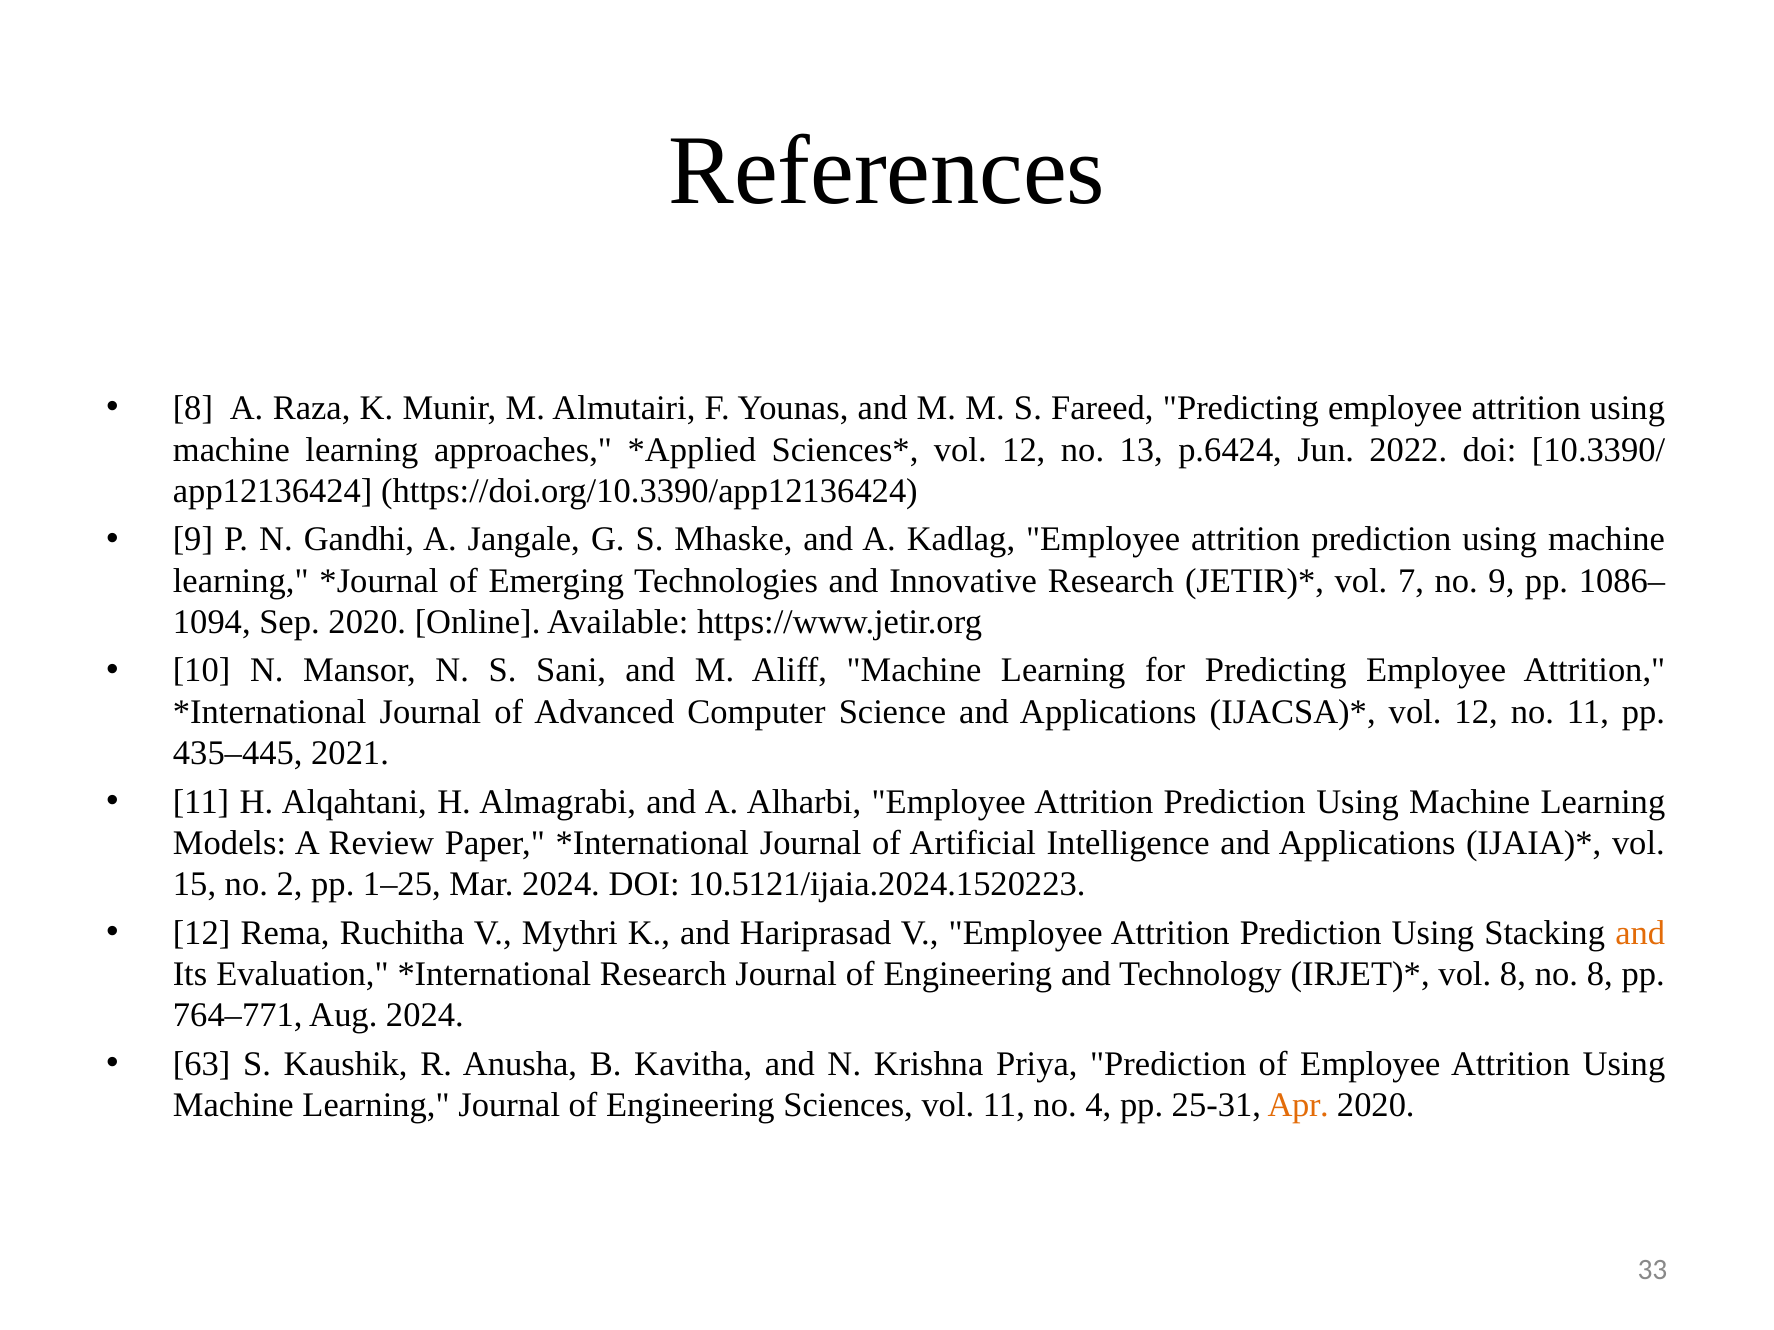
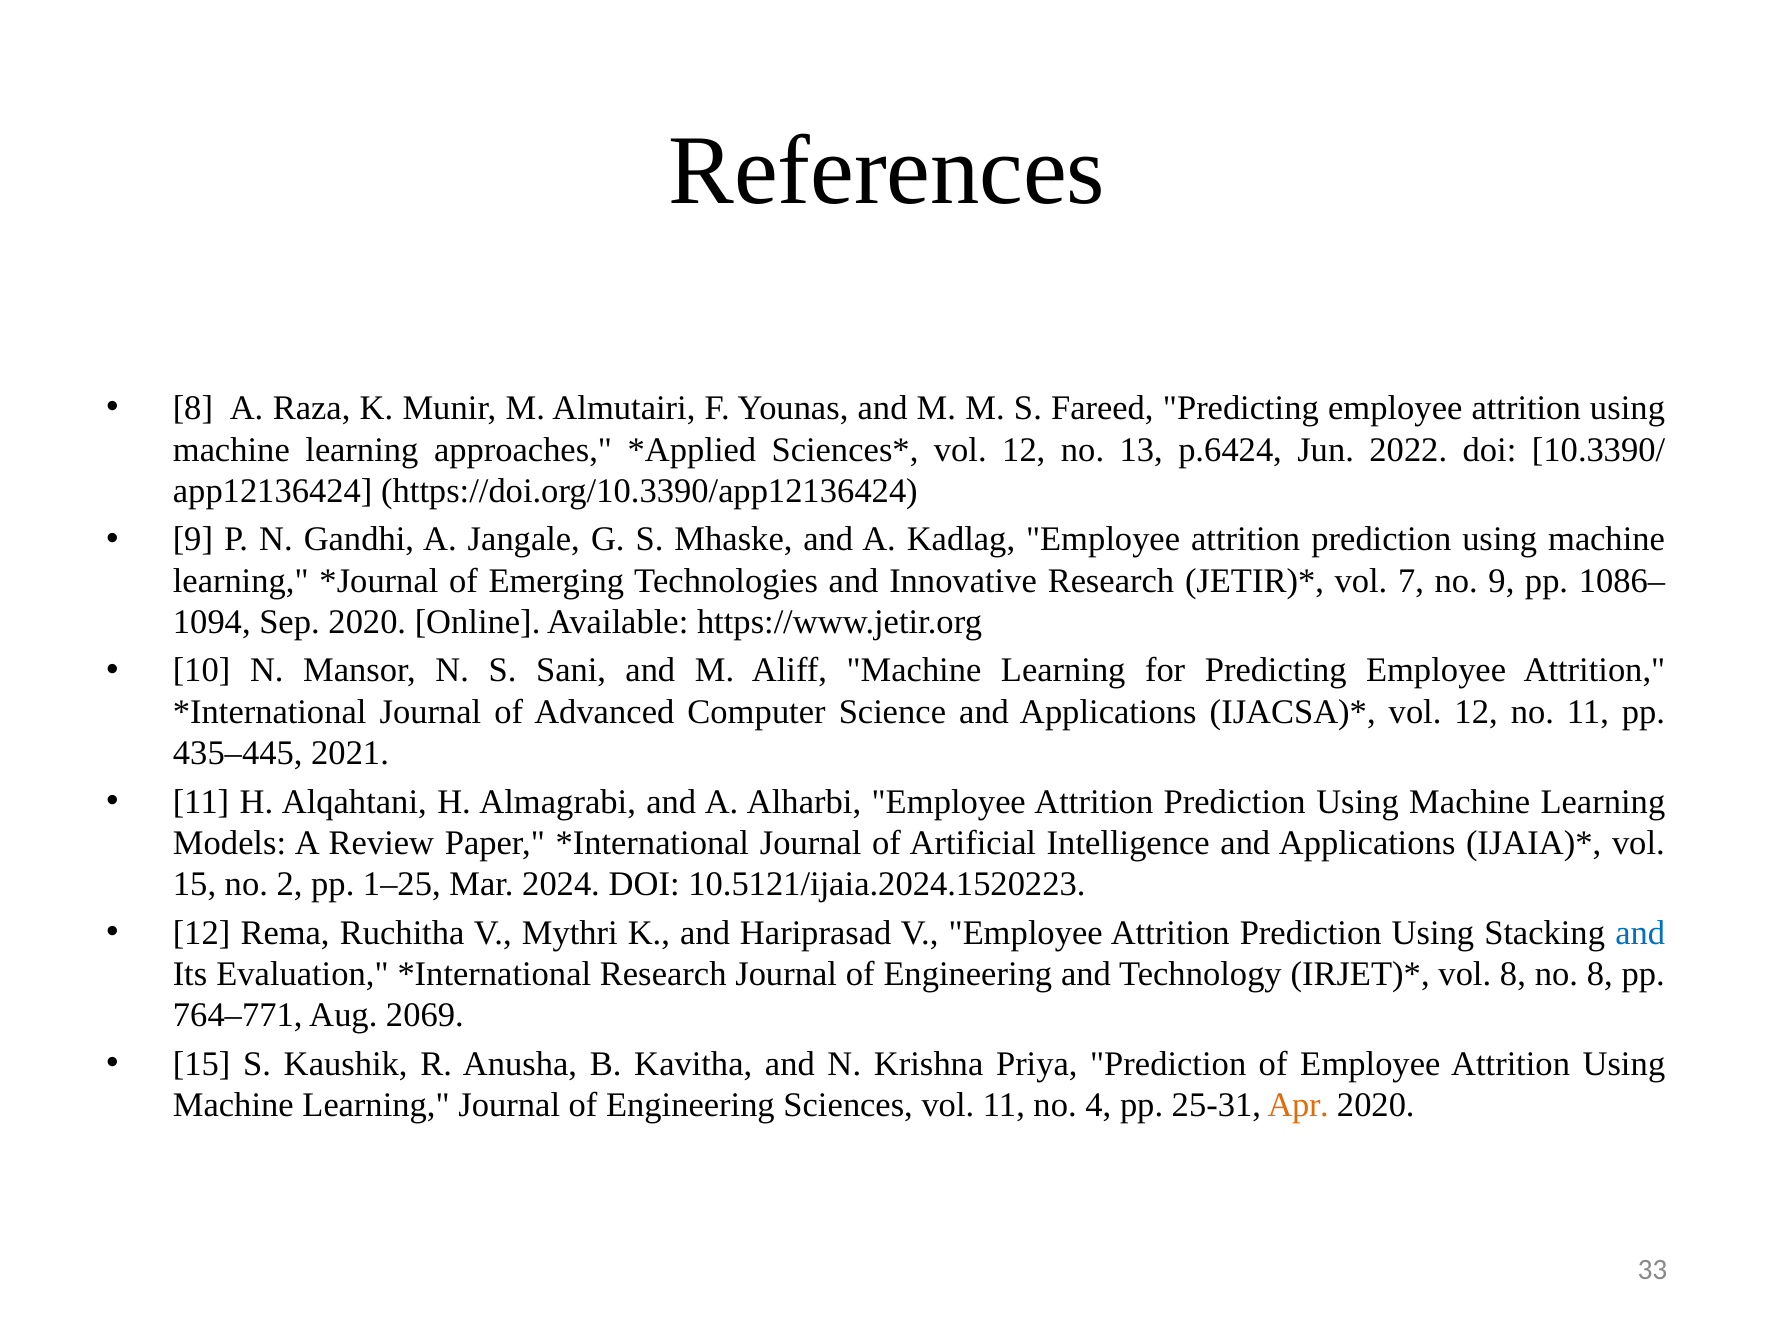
and colour: orange -> blue (1640, 933)
Aug 2024: 2024 -> 2069 (425, 1016)
63: 63 -> 15 (202, 1064)
